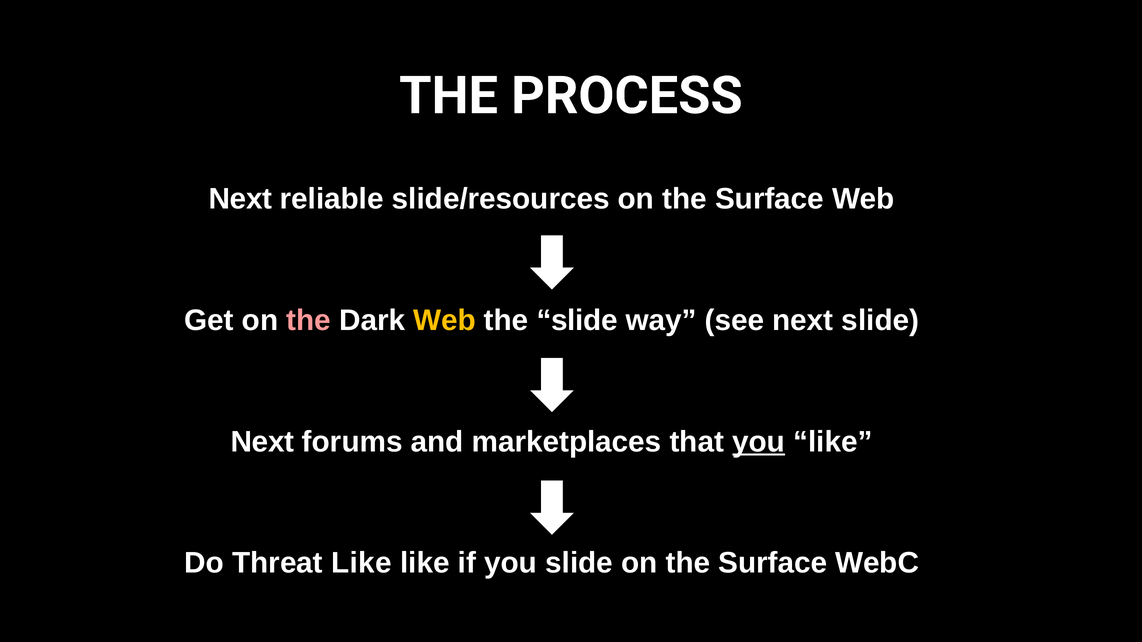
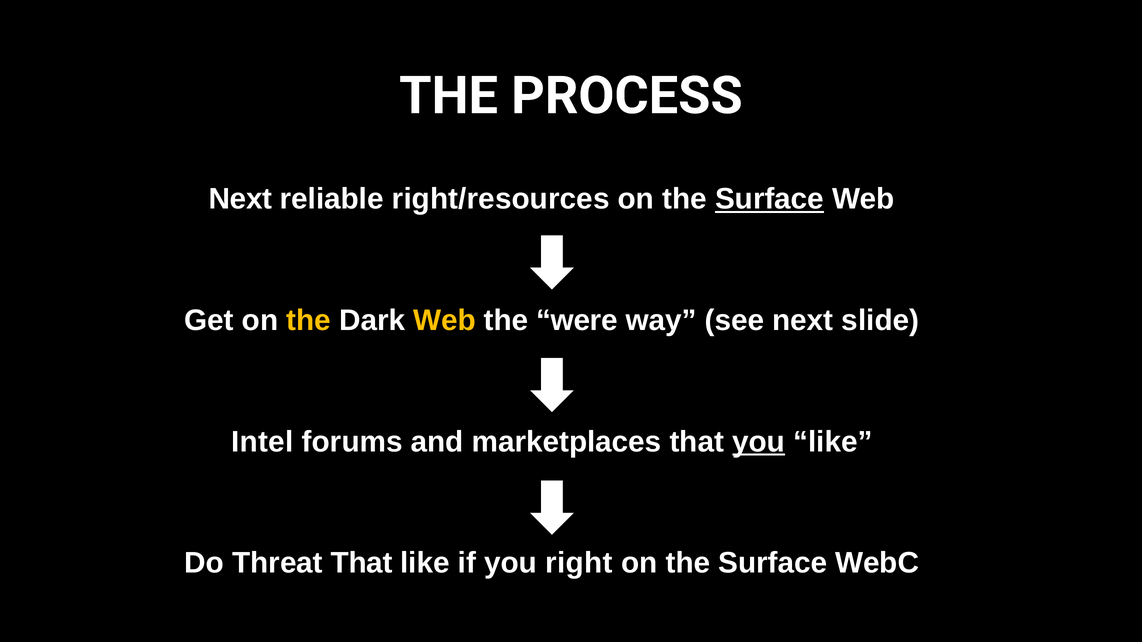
slide/resources: slide/resources -> right/resources (501, 199)
Surface underline: none -> present (770, 199)
the colour: pink -> yellow (309, 321)
the slide: slide -> were (577, 321)
Next: Next -> Intel (262, 442)
Threat Like: Like -> That (362, 563)
you slide: slide -> right (579, 563)
